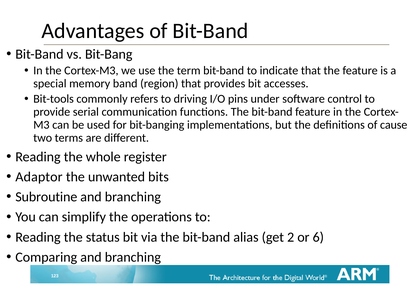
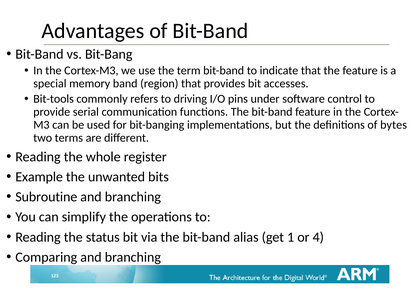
cause: cause -> bytes (394, 125)
Adaptor: Adaptor -> Example (39, 177)
2: 2 -> 1 (291, 237)
6: 6 -> 4 (318, 237)
